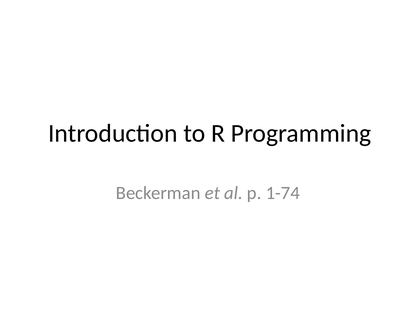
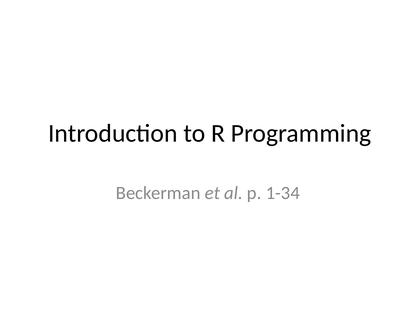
1-74: 1-74 -> 1-34 (283, 193)
